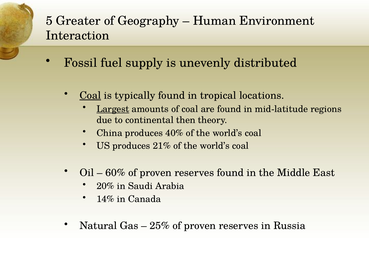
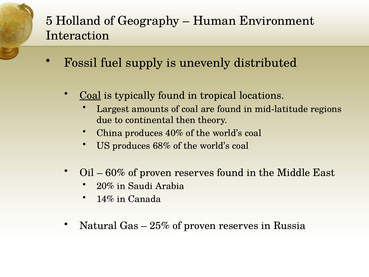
Greater: Greater -> Holland (78, 21)
Largest underline: present -> none (113, 109)
21%: 21% -> 68% (162, 146)
